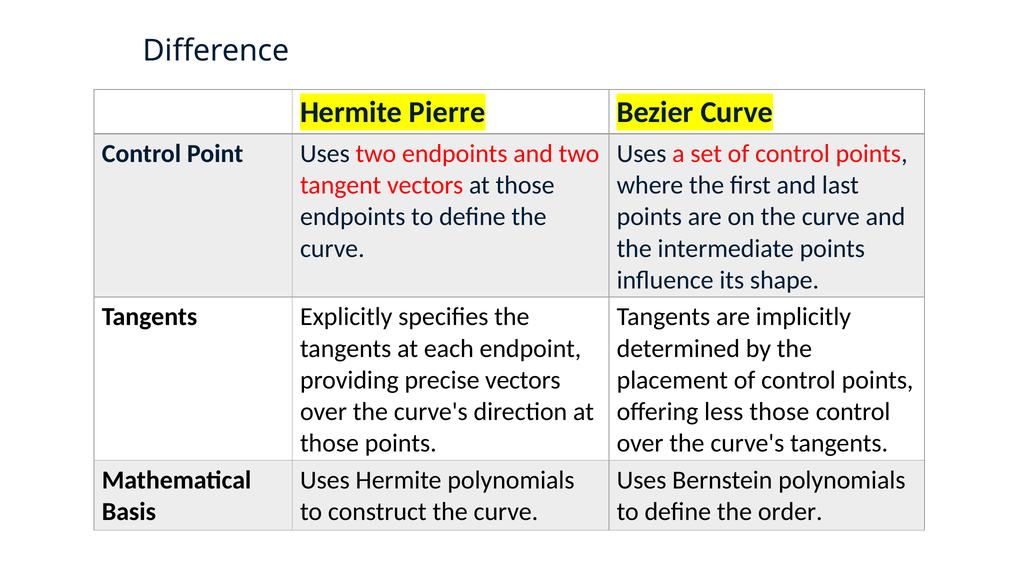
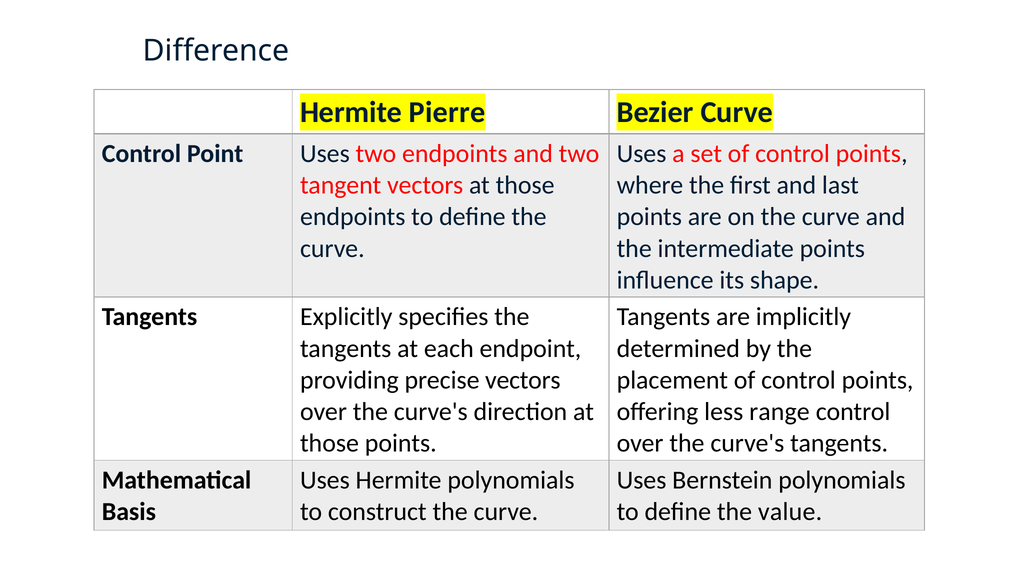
less those: those -> range (779, 412)
order: order -> value (790, 512)
